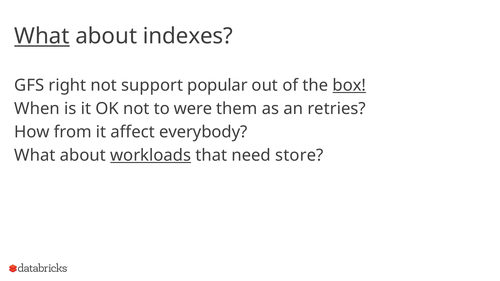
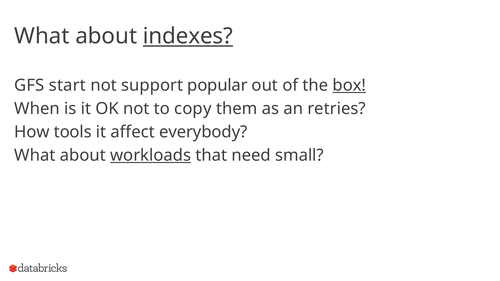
What underline: present -> none (42, 36)
indexes underline: none -> present (188, 36)
right: right -> start (67, 85)
were: were -> copy (193, 109)
from: from -> tools (73, 132)
store: store -> small (299, 155)
